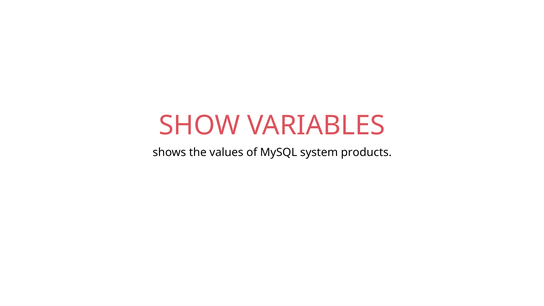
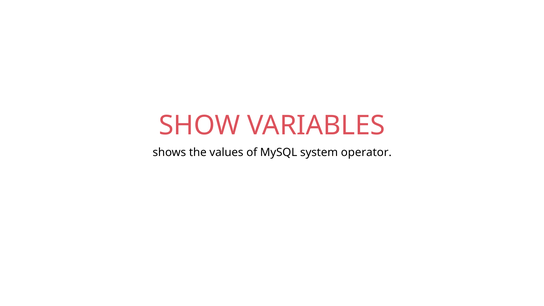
products: products -> operator (366, 152)
